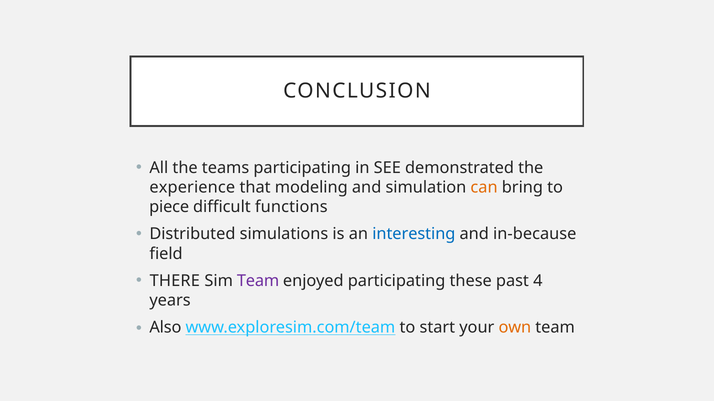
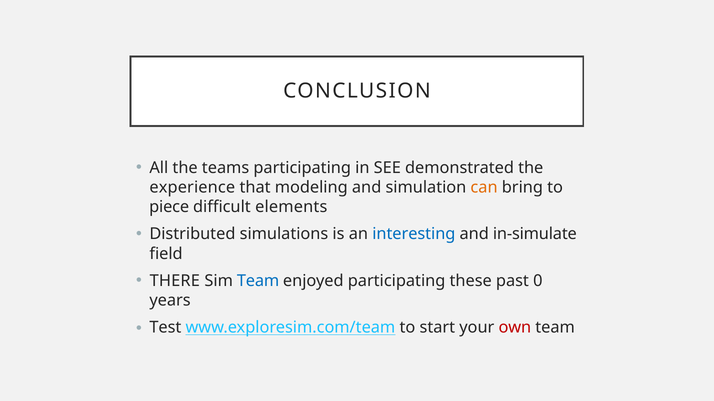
functions: functions -> elements (291, 207)
in-because: in-because -> in-simulate (535, 234)
Team colour: purple -> blue (258, 281)
4: 4 -> 0 (538, 281)
Also: Also -> Test (165, 328)
own colour: orange -> red (515, 328)
